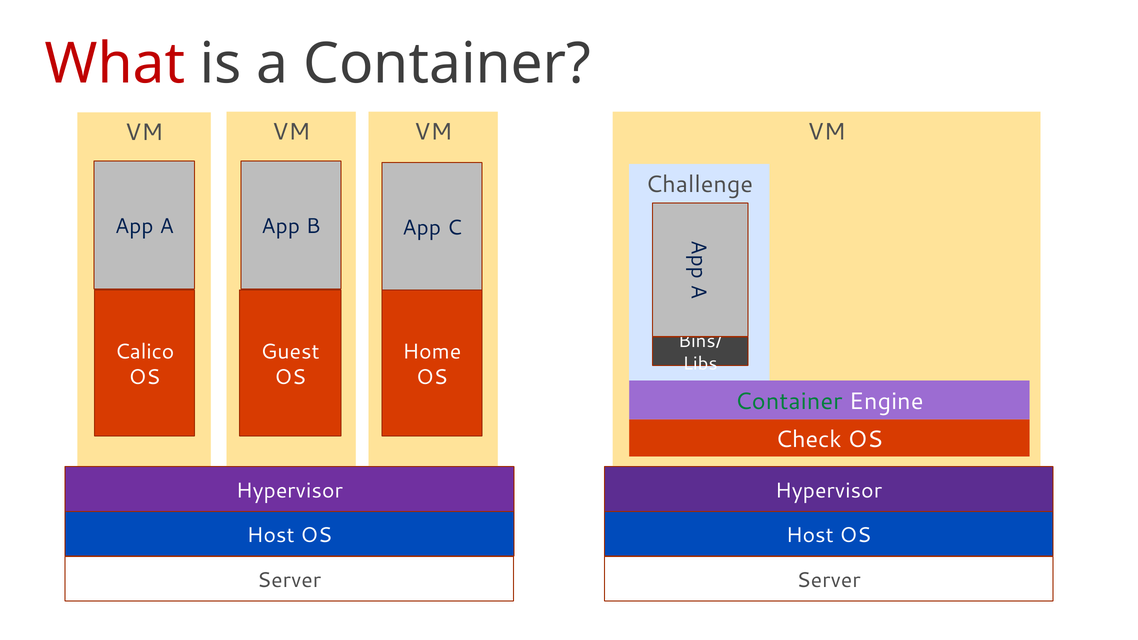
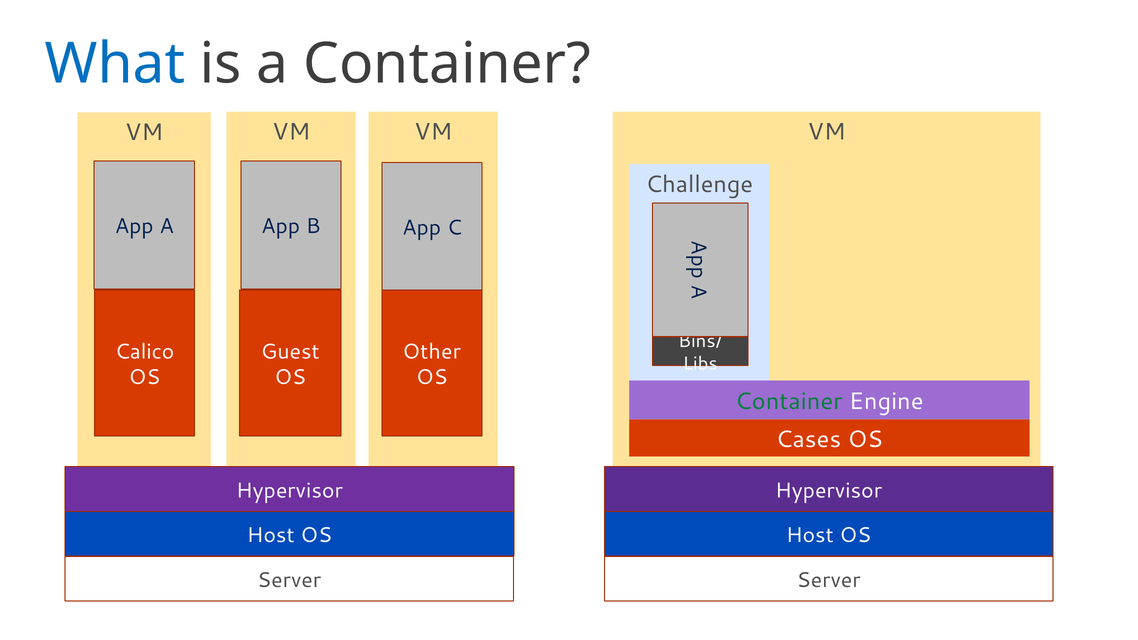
What colour: red -> blue (115, 64)
Home: Home -> Other (432, 352)
Check: Check -> Cases (808, 440)
